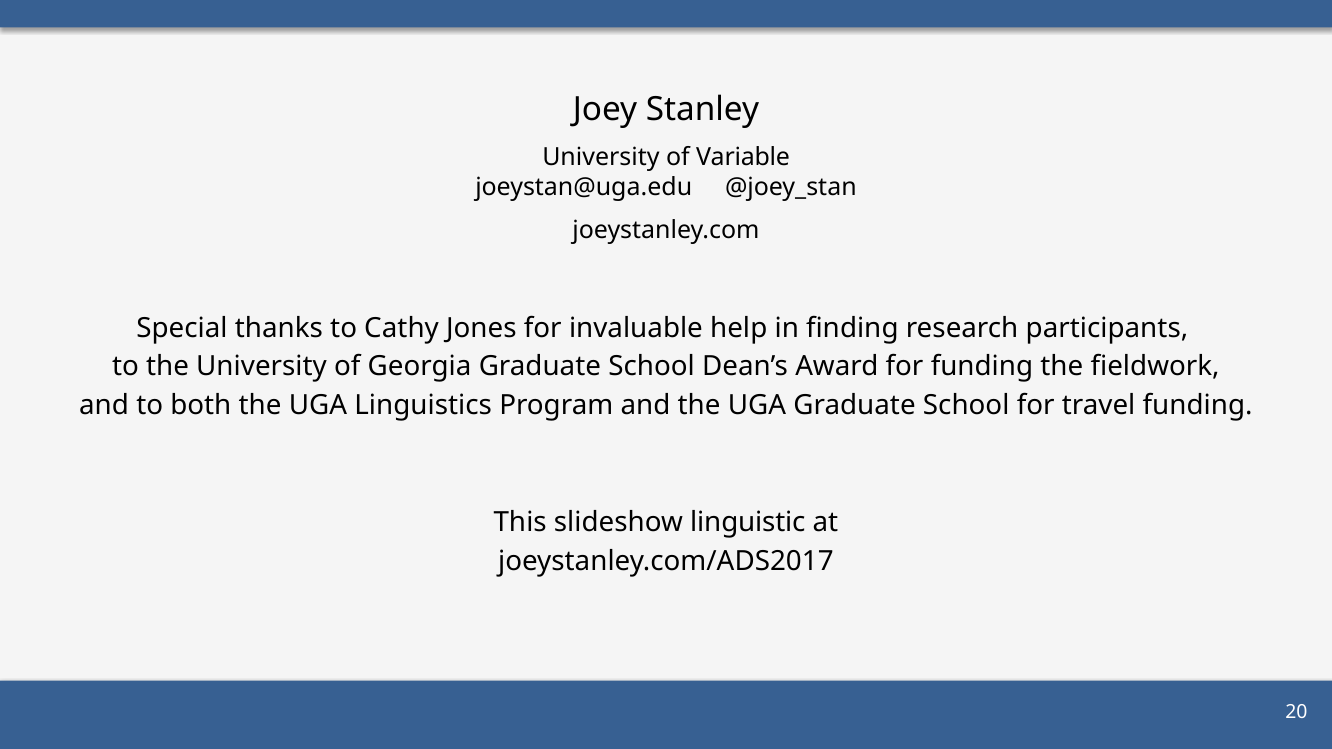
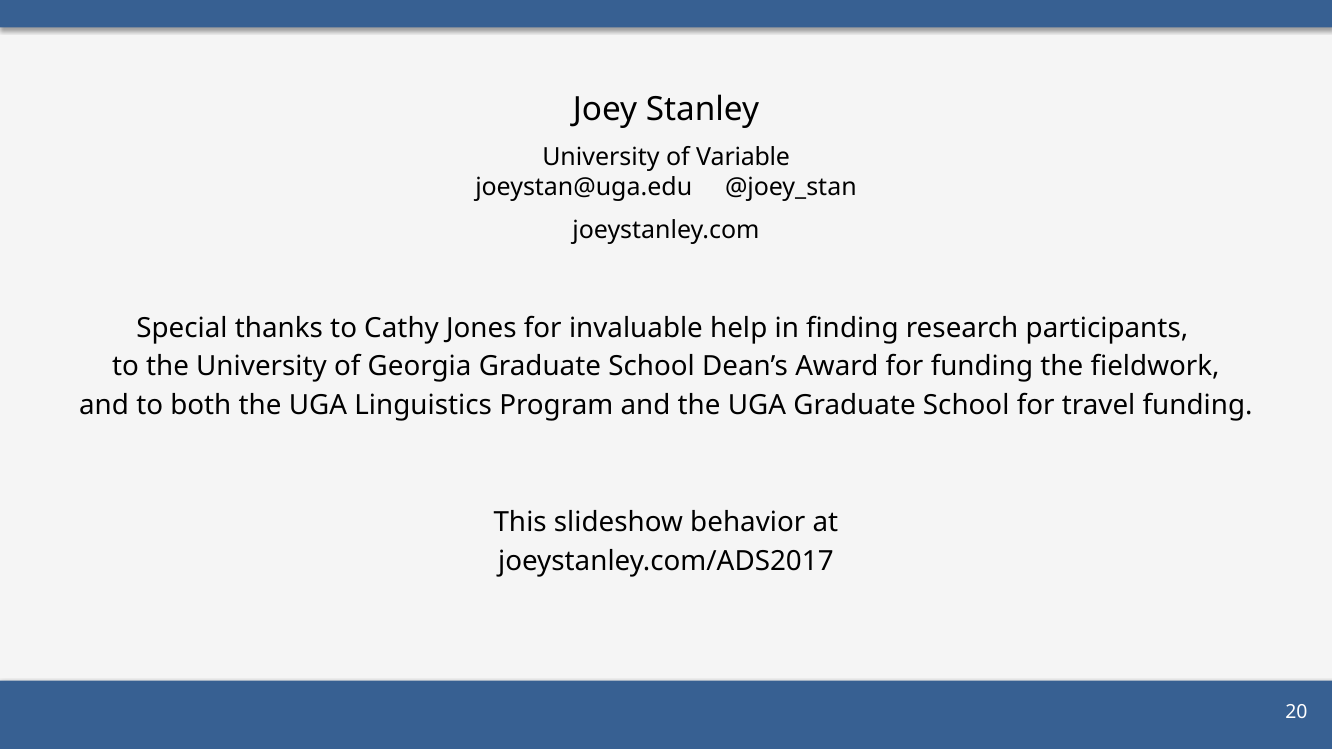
linguistic: linguistic -> behavior (748, 523)
